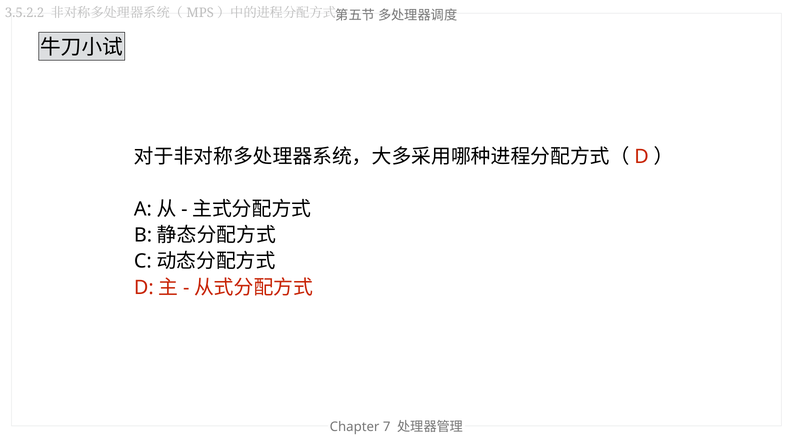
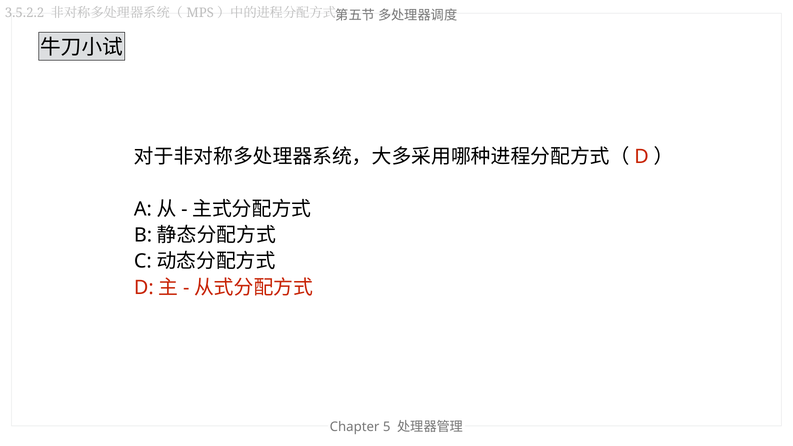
7: 7 -> 5 (387, 427)
